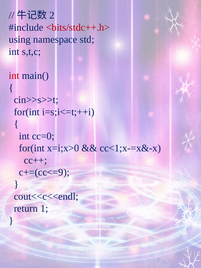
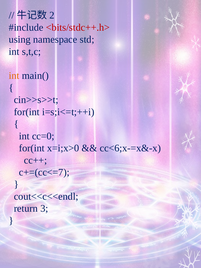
int colour: red -> orange (14, 76)
cc<1;x-=x&-x: cc<1;x-=x&-x -> cc<6;x-=x&-x (130, 148)
c+=(cc<=9: c+=(cc<=9 -> c+=(cc<=7 (44, 172)
1: 1 -> 3 (44, 208)
